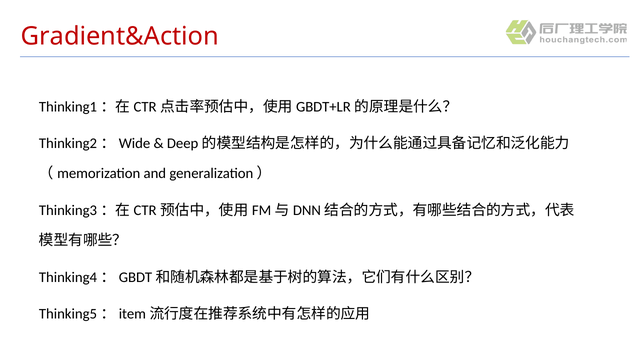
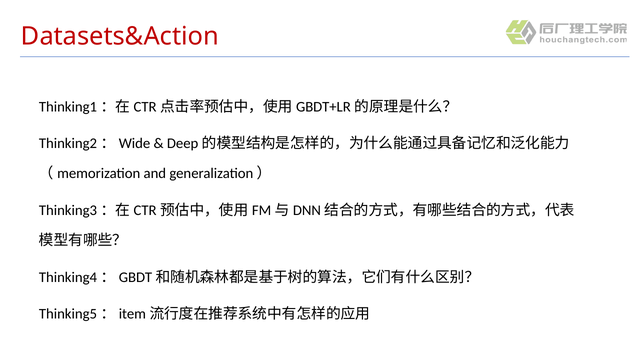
Gradient&Action: Gradient&Action -> Datasets&Action (120, 36)
